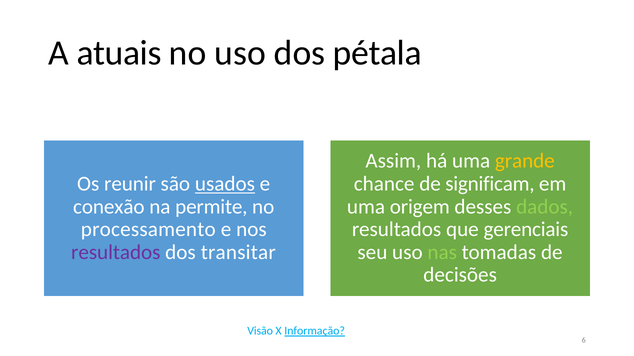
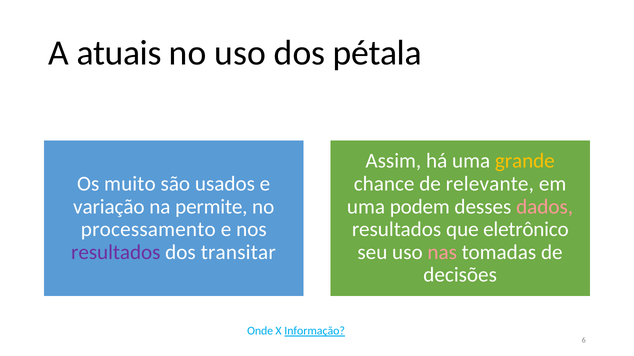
reunir: reunir -> muito (130, 184)
usados underline: present -> none (225, 184)
significam: significam -> relevante (490, 184)
conexão: conexão -> variação (109, 207)
origem: origem -> podem (420, 207)
dados colour: light green -> pink (545, 207)
gerenciais: gerenciais -> eletrônico (526, 230)
nas colour: light green -> pink (442, 253)
Visão: Visão -> Onde (260, 332)
